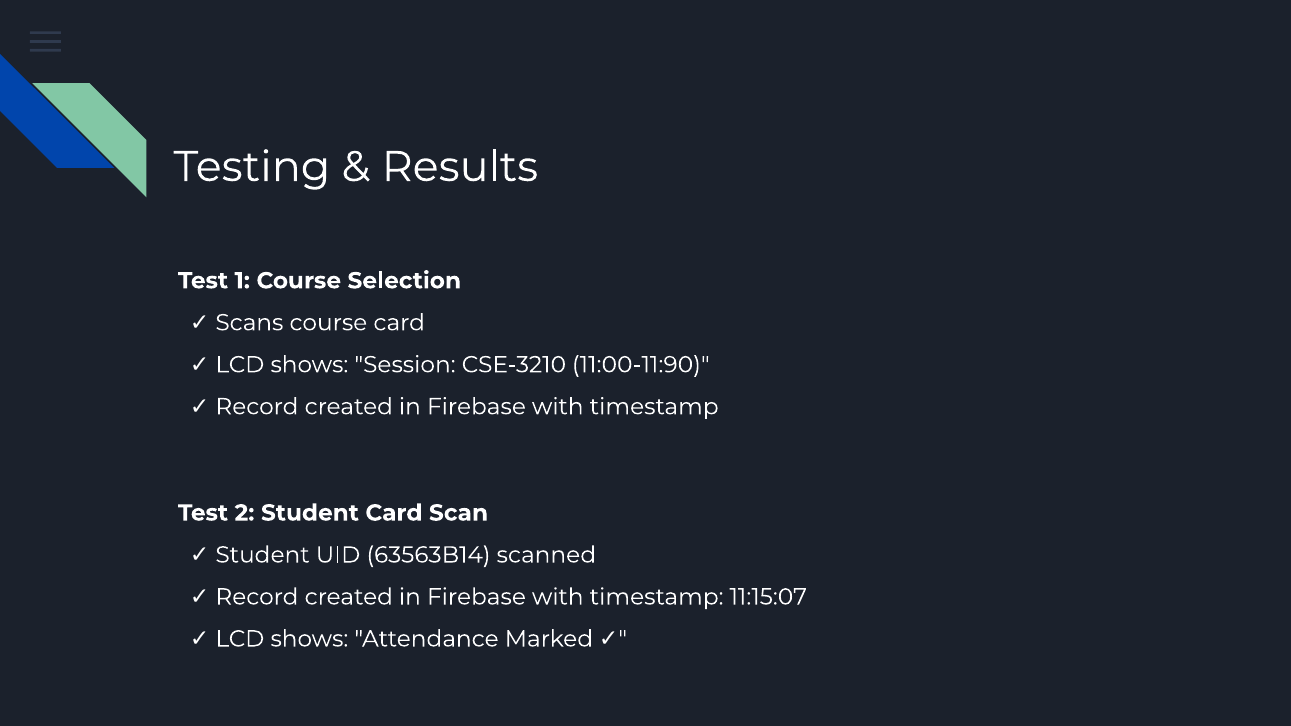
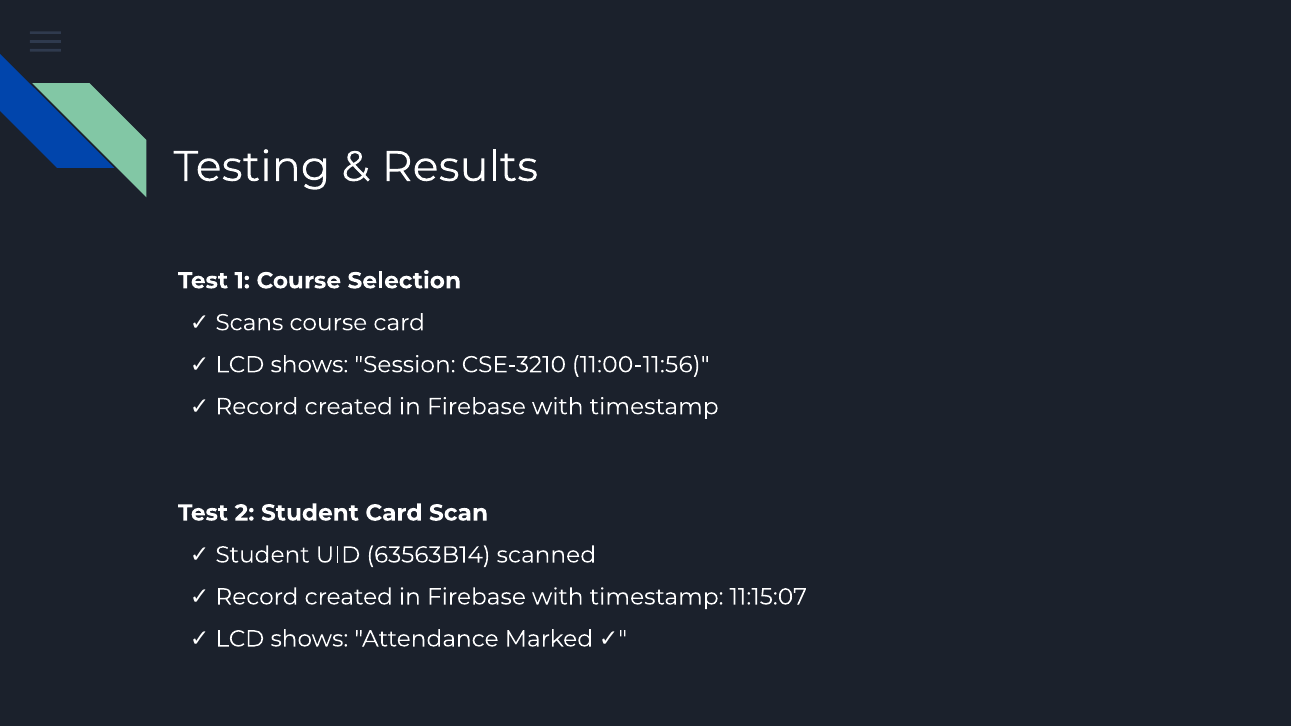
11:00-11:90: 11:00-11:90 -> 11:00-11:56 (641, 365)
